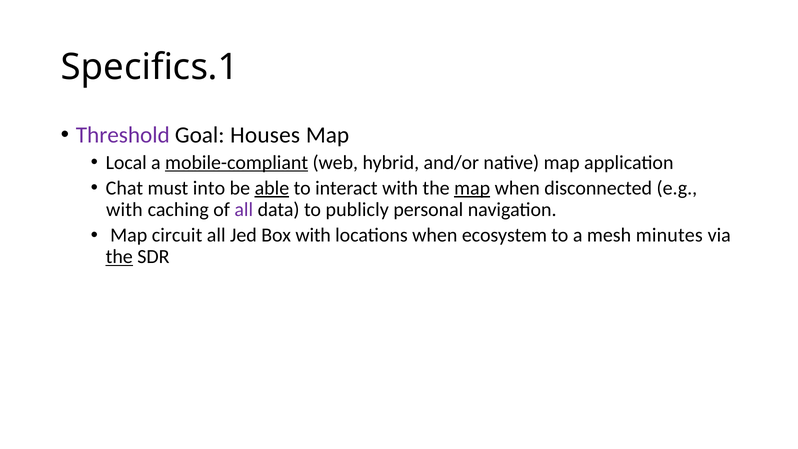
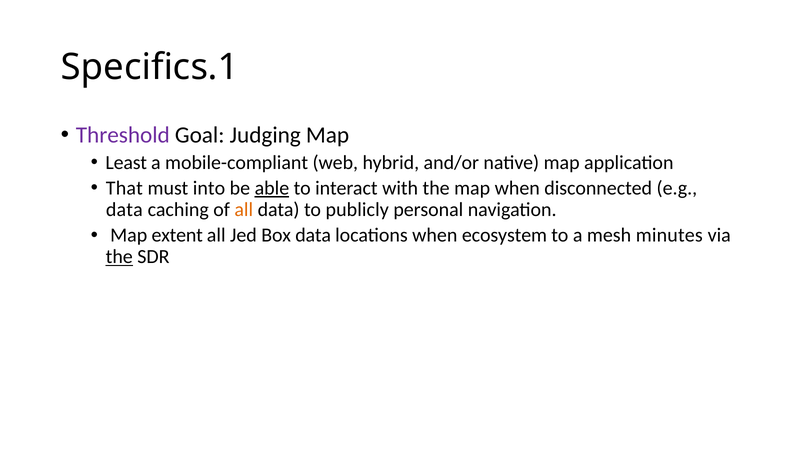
Houses: Houses -> Judging (265, 135)
Local: Local -> Least (126, 162)
mobile-compliant underline: present -> none (237, 162)
Chat: Chat -> That (124, 188)
map underline: present -> none (472, 188)
with: with -> data (124, 210)
all colour: purple -> orange (244, 210)
circuit: circuit -> extent (177, 235)
Box with: with -> data (313, 235)
